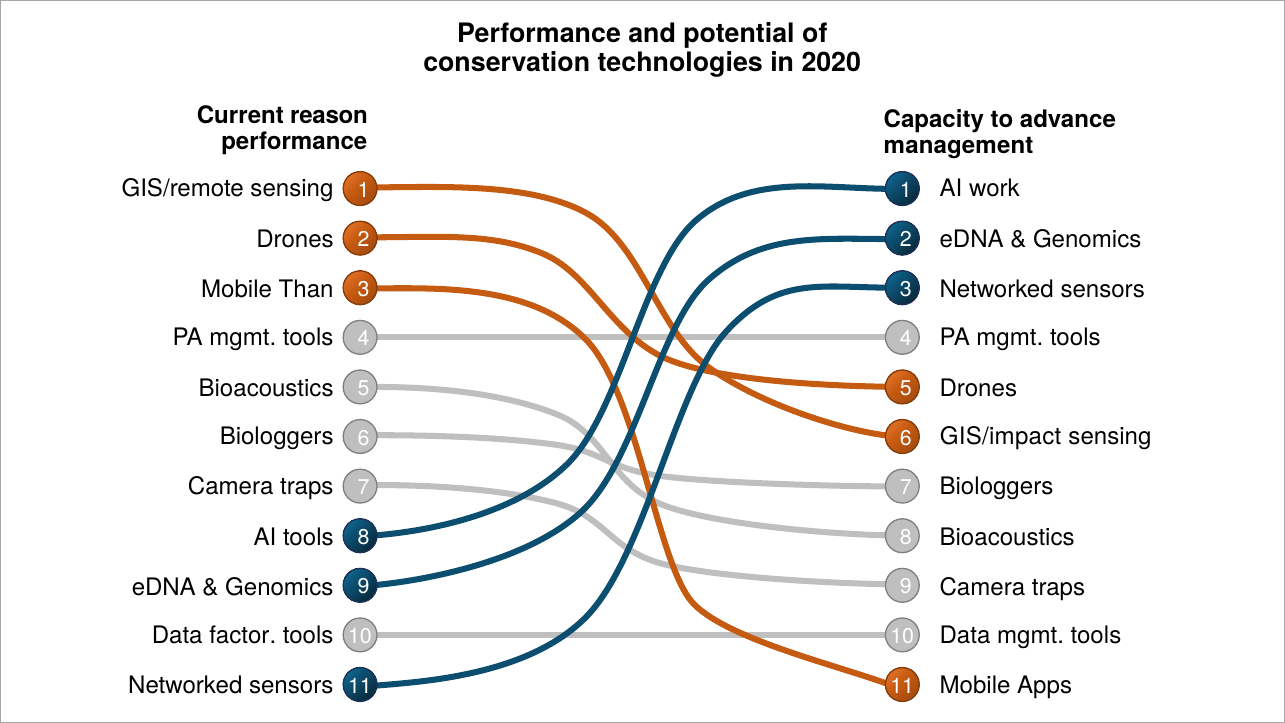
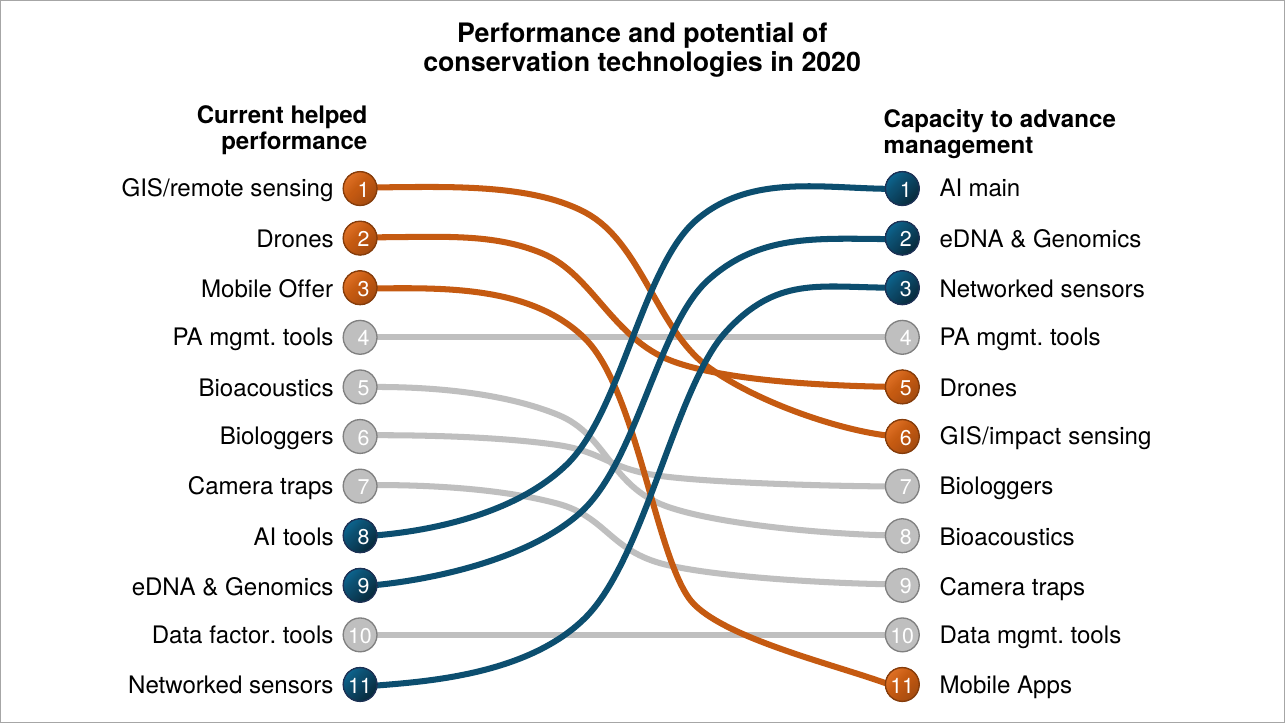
reason: reason -> helped (329, 115)
work: work -> main (994, 188)
Than: Than -> Offer (306, 289)
